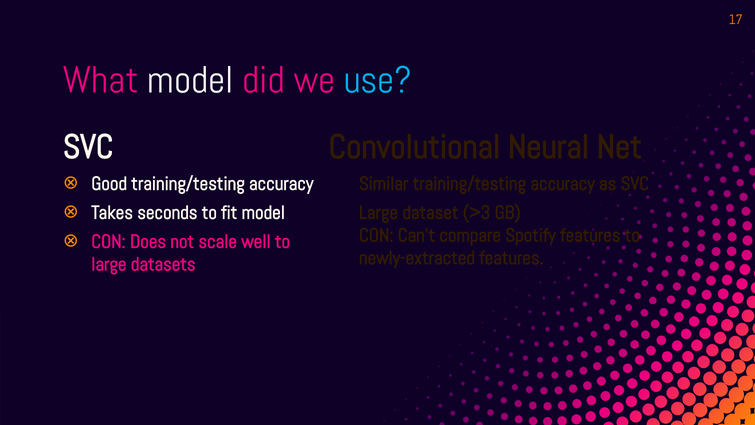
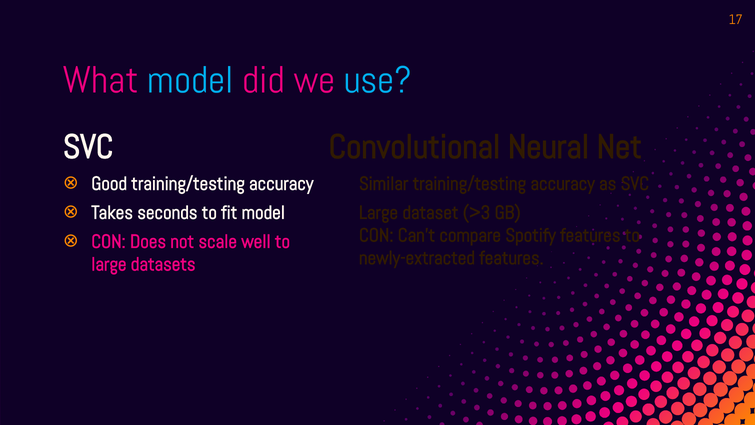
model colour: white -> light blue (191, 80)
